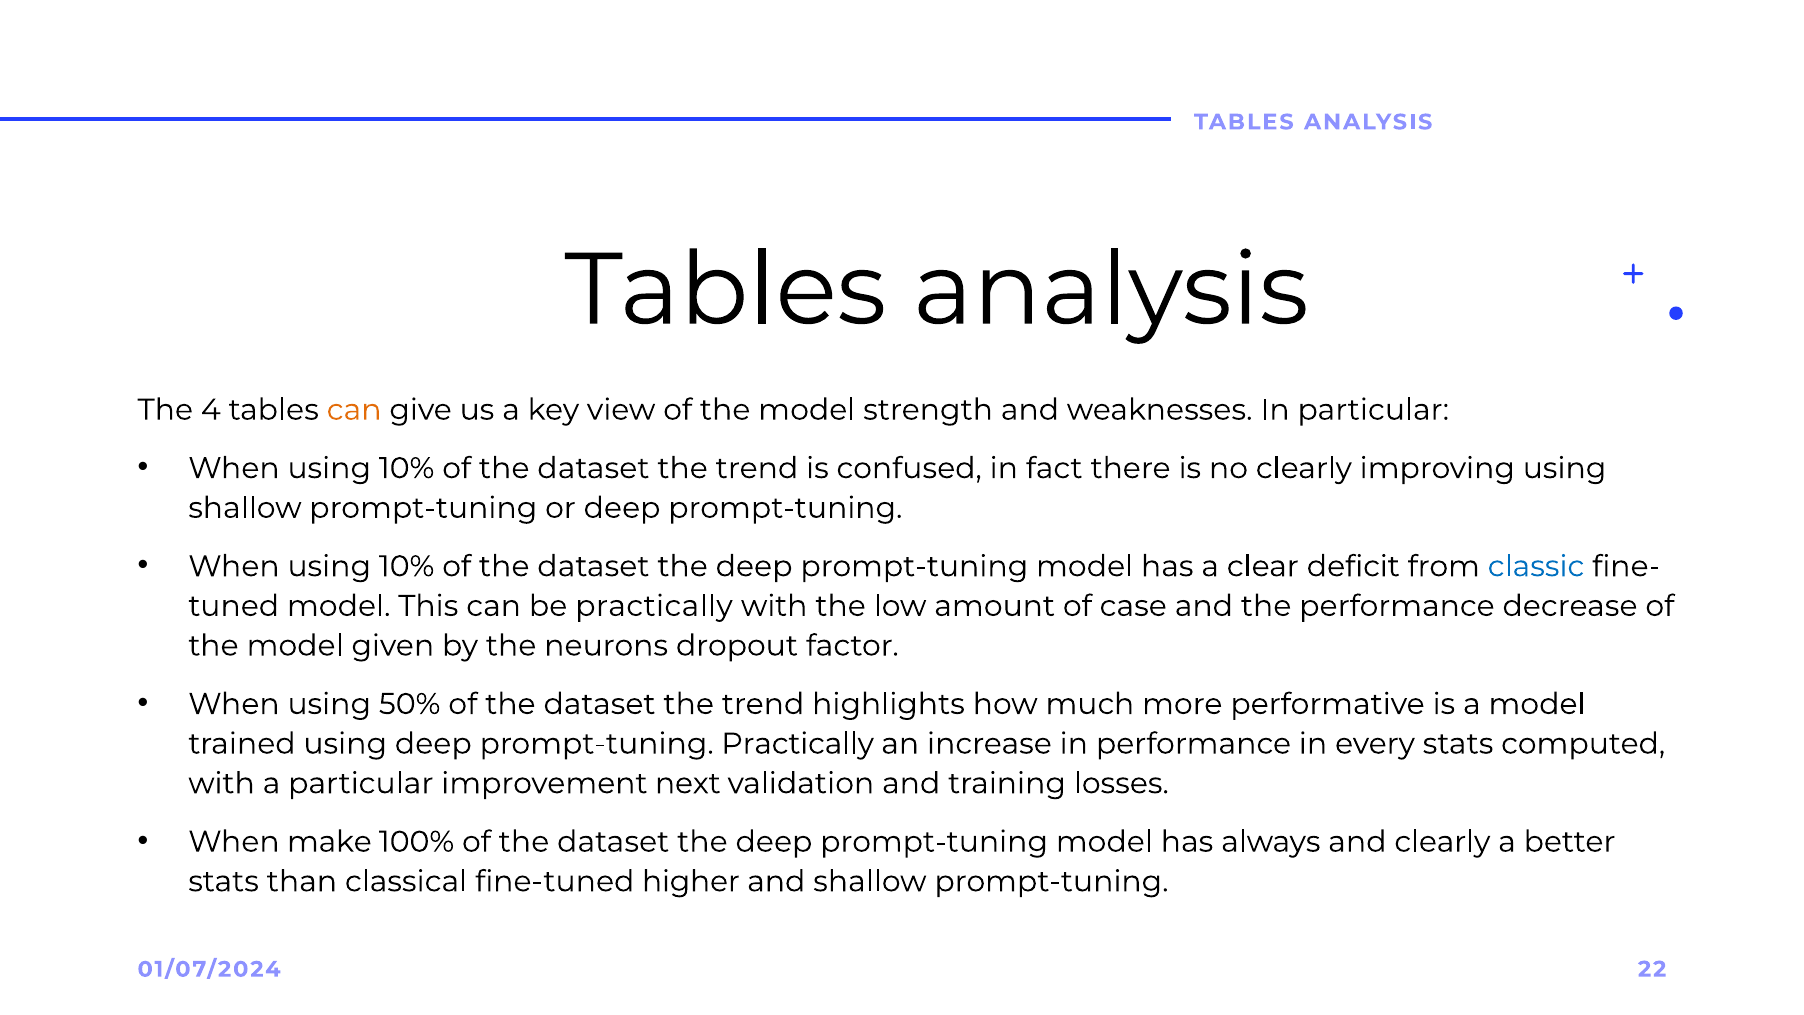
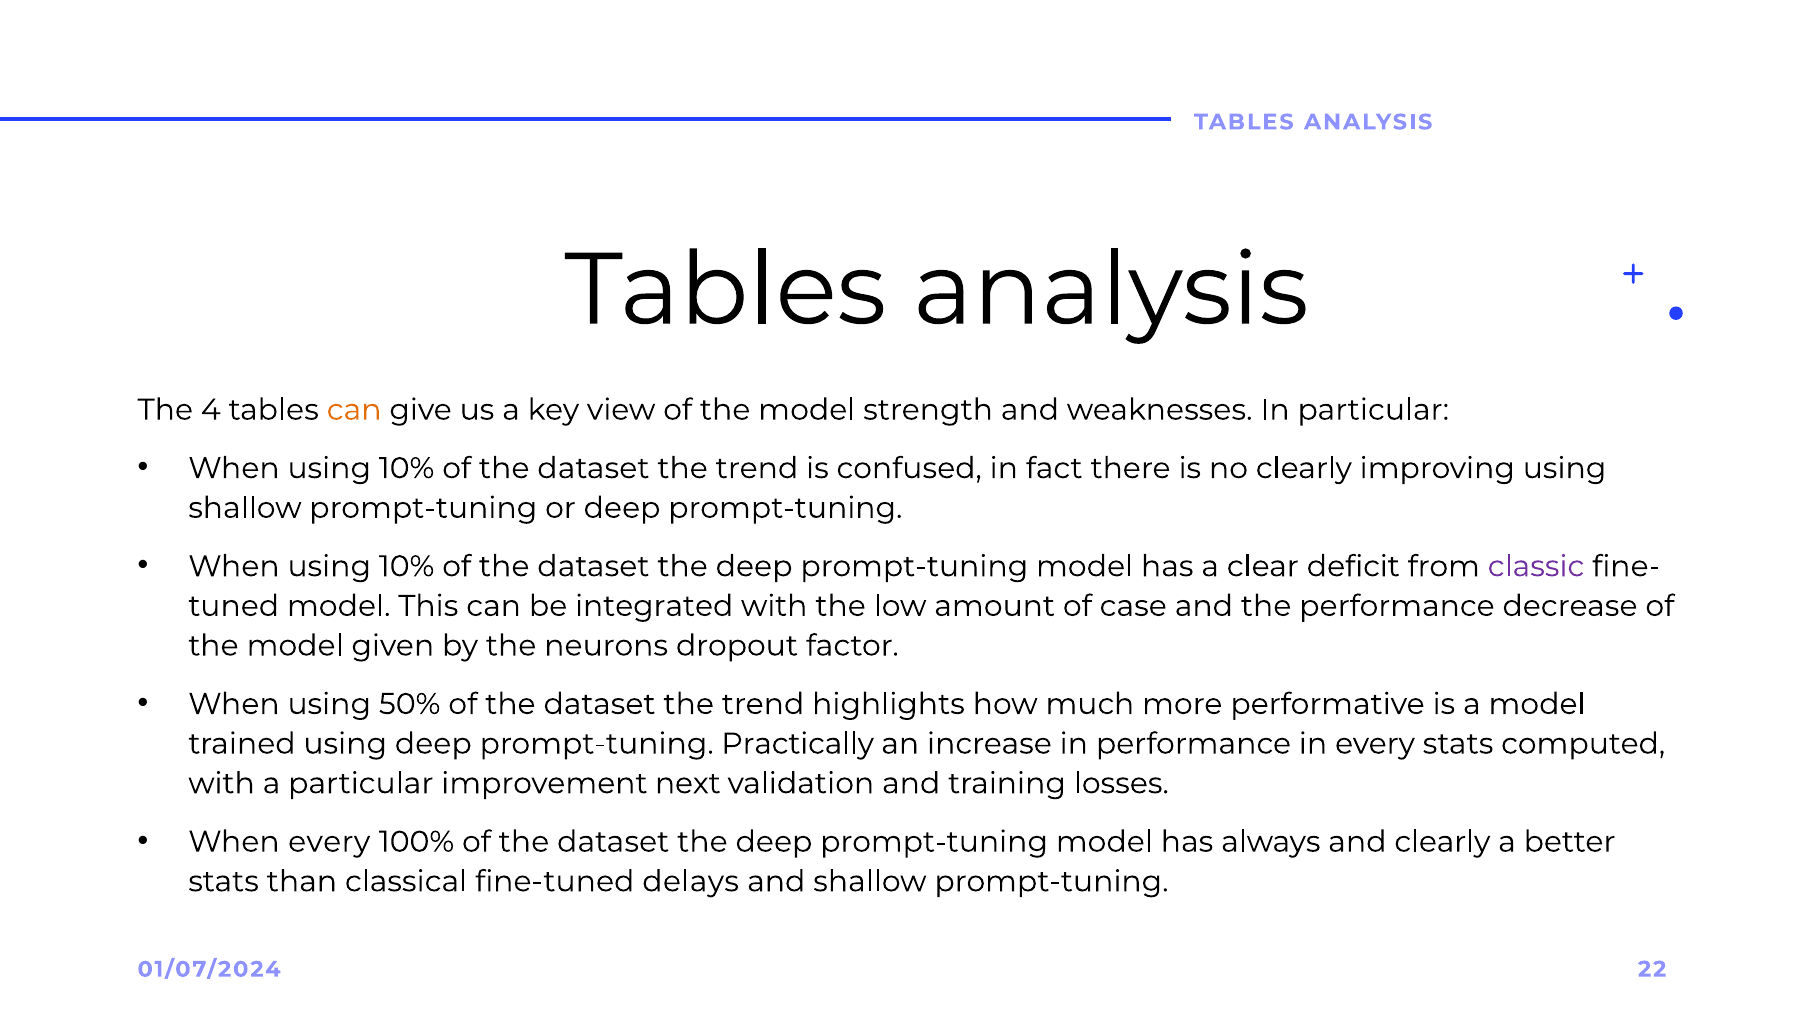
classic colour: blue -> purple (1536, 566)
be practically: practically -> integrated (654, 606)
When make: make -> every (329, 842)
higher: higher -> delays (691, 881)
